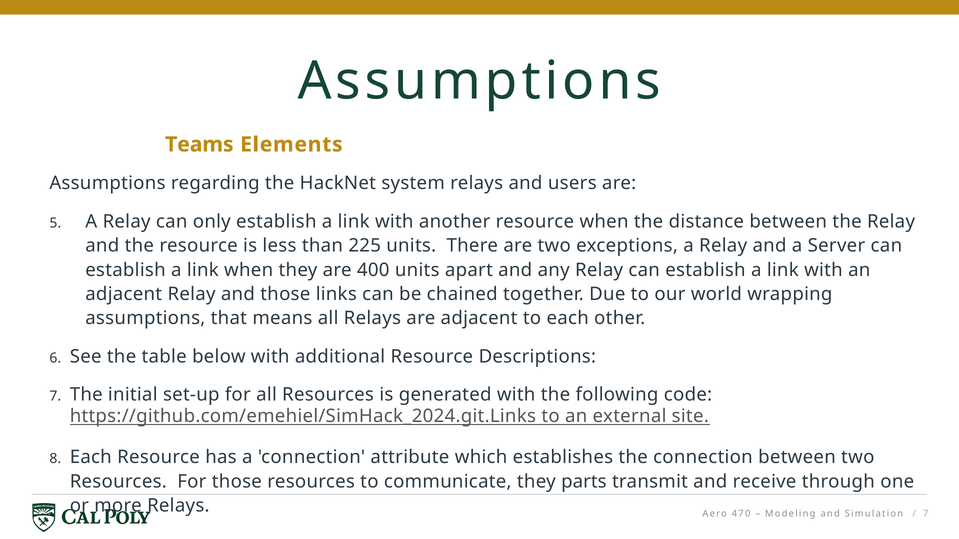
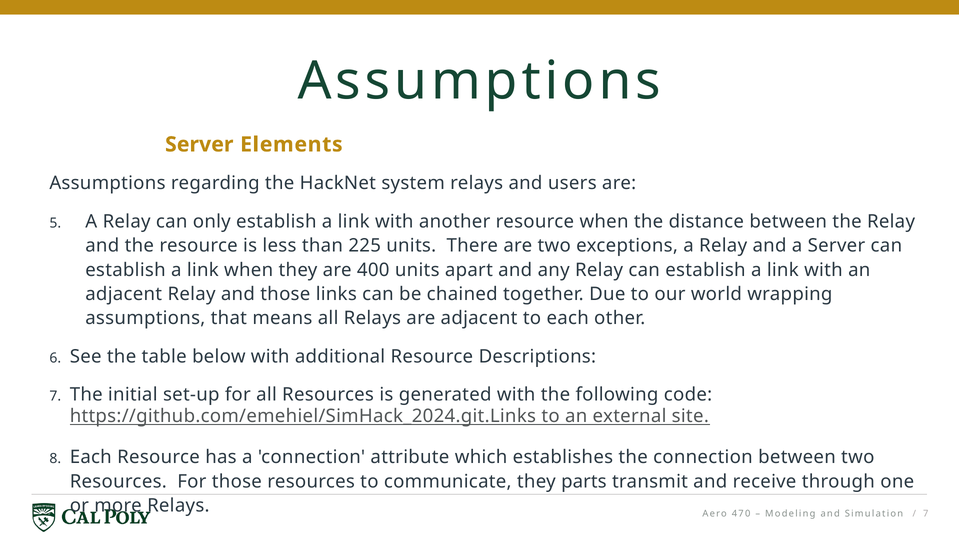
Teams: Teams -> Server (199, 145)
